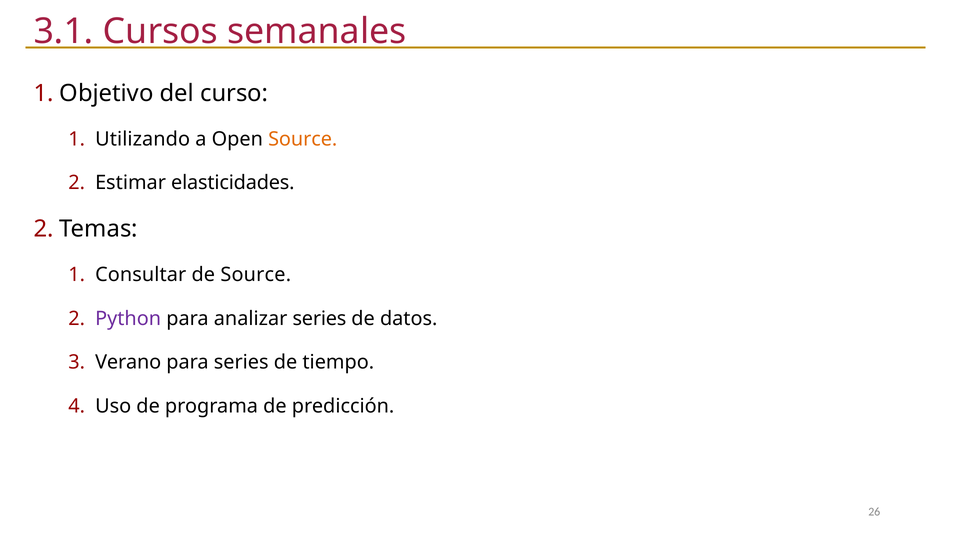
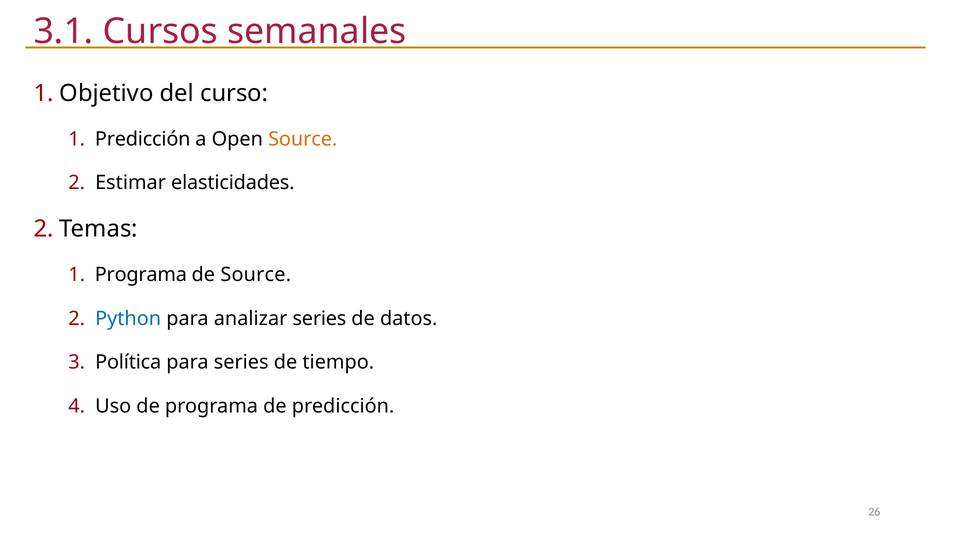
Utilizando: Utilizando -> Predicción (143, 139)
Consultar: Consultar -> Programa (141, 275)
Python colour: purple -> blue (128, 319)
Verano: Verano -> Política (128, 362)
